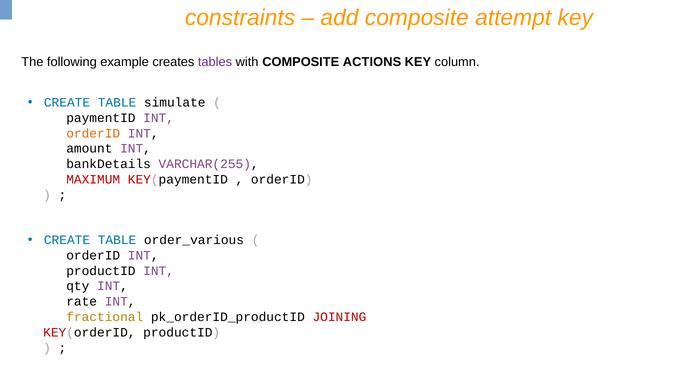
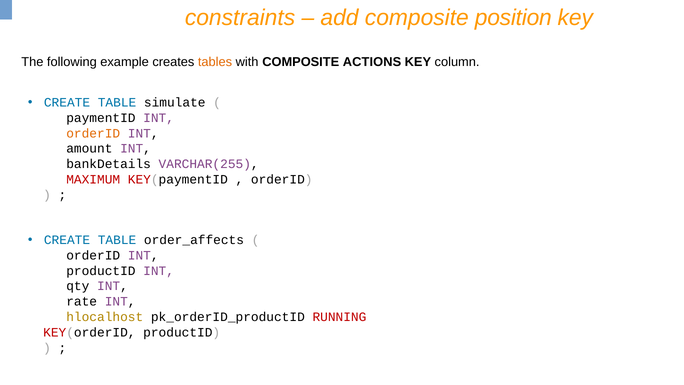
attempt: attempt -> position (513, 18)
tables colour: purple -> orange (215, 62)
order_various: order_various -> order_affects (194, 240)
fractional: fractional -> hlocalhost (105, 317)
JOINING: JOINING -> RUNNING (339, 317)
